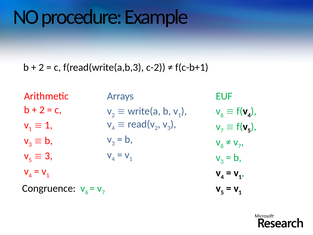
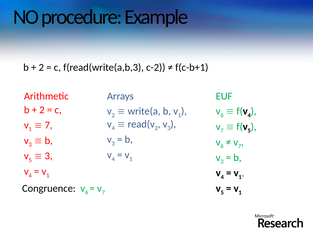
1: 1 -> 7 (49, 125)
